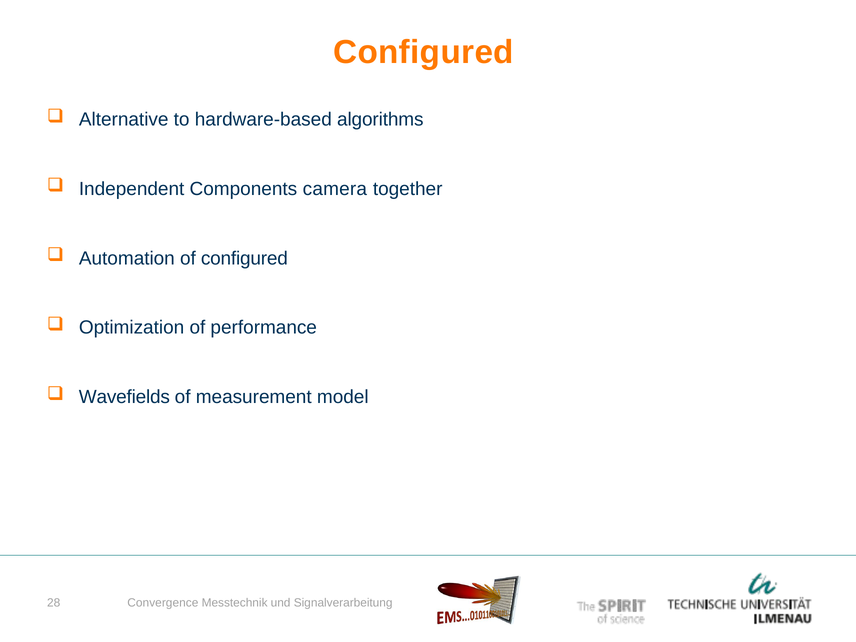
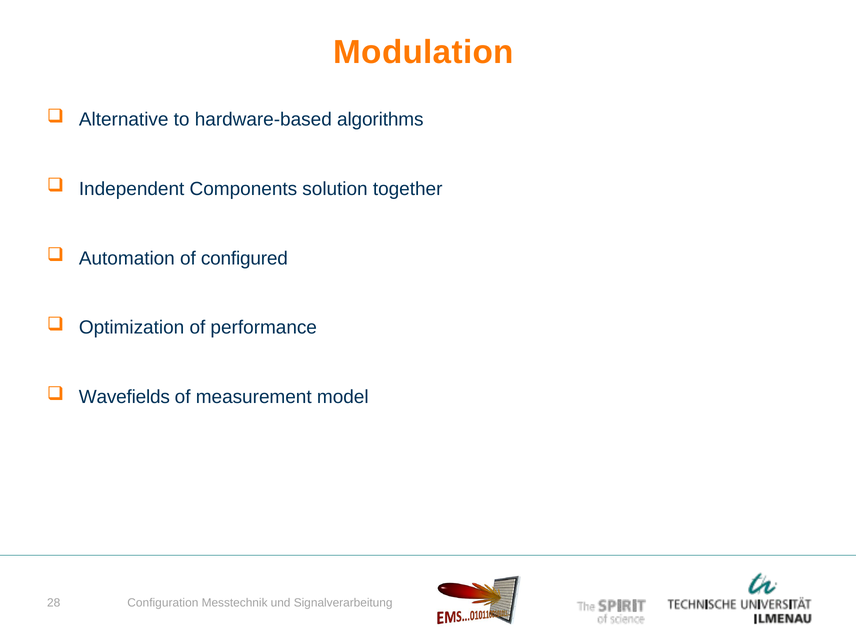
Configured: Configured -> Modulation (423, 52)
camera: camera -> solution (335, 189)
Convergence: Convergence -> Configuration (163, 603)
